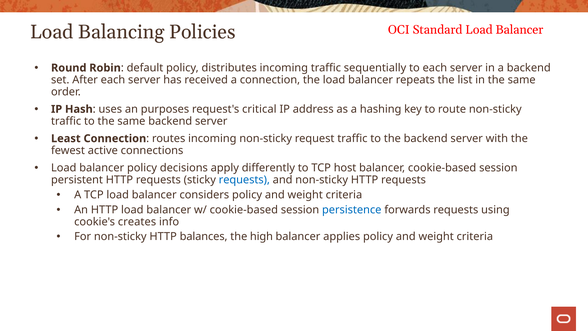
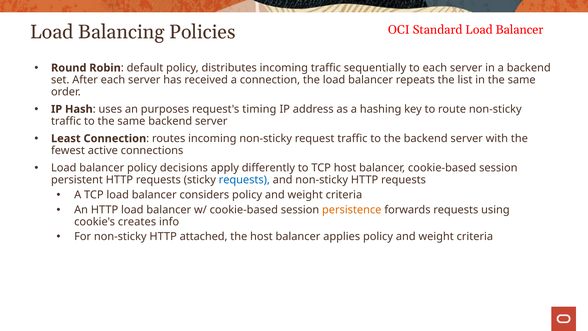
critical: critical -> timing (259, 109)
persistence colour: blue -> orange (352, 210)
balances: balances -> attached (204, 236)
the high: high -> host (261, 236)
